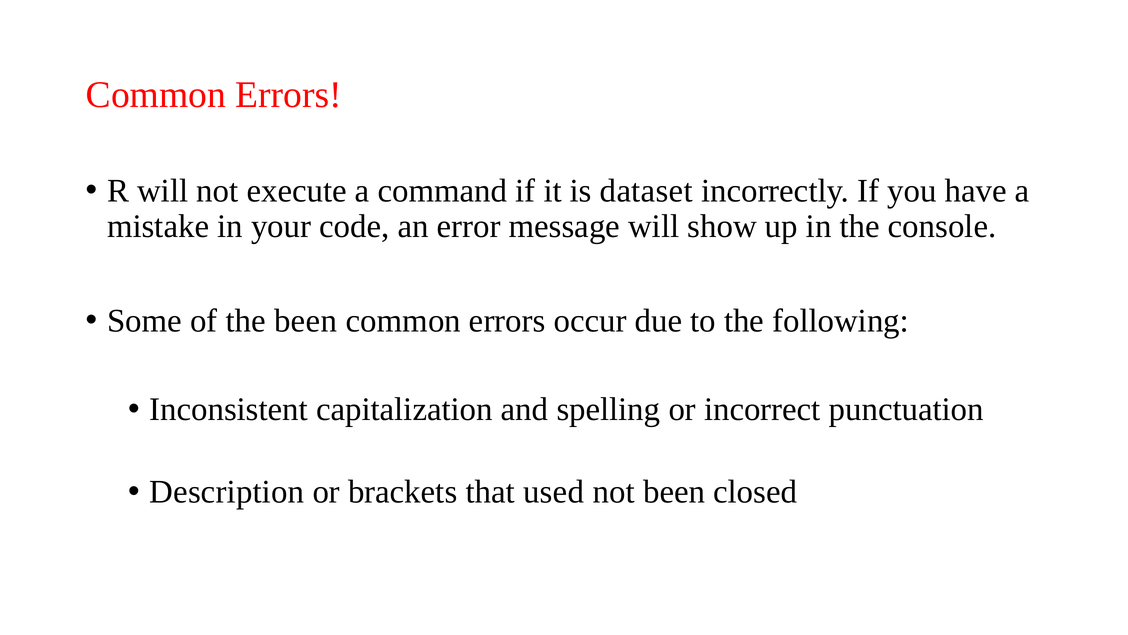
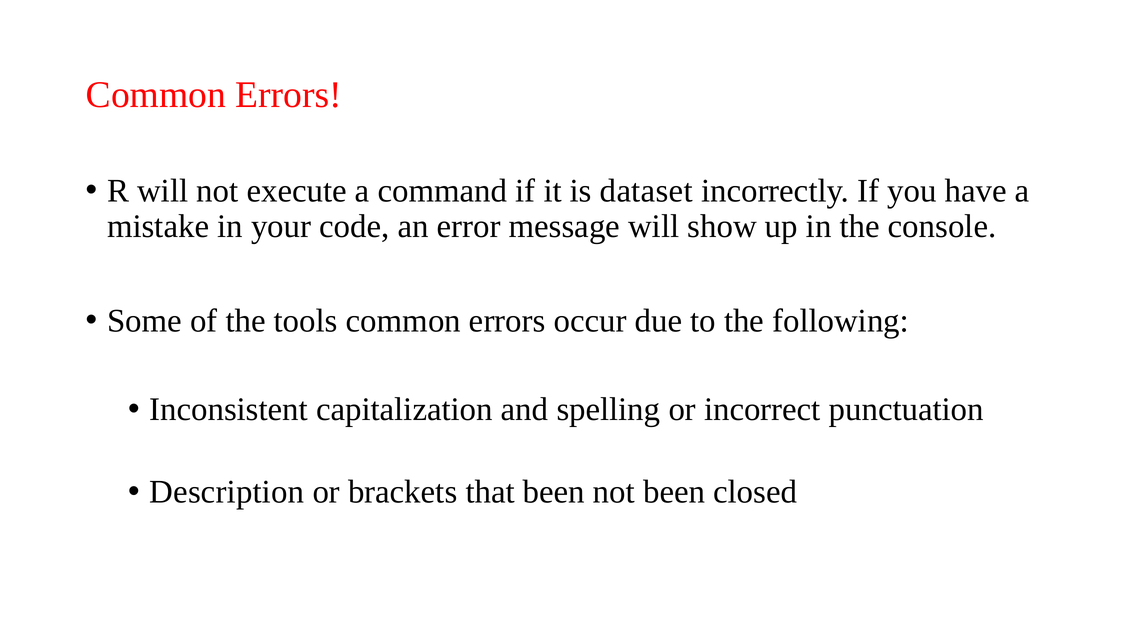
the been: been -> tools (306, 321)
that used: used -> been (554, 492)
